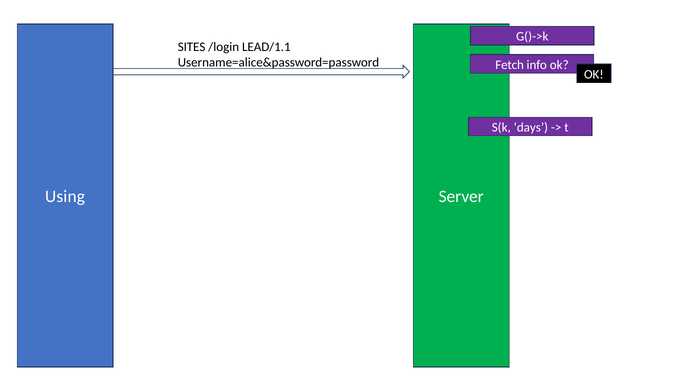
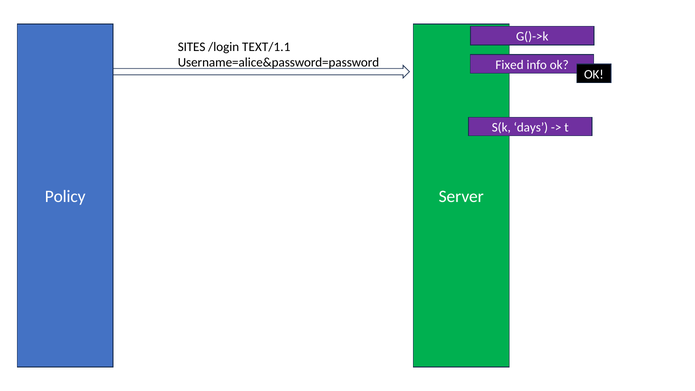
LEAD/1.1: LEAD/1.1 -> TEXT/1.1 (266, 47)
Fetch: Fetch -> Fixed (509, 65)
Using: Using -> Policy (65, 197)
